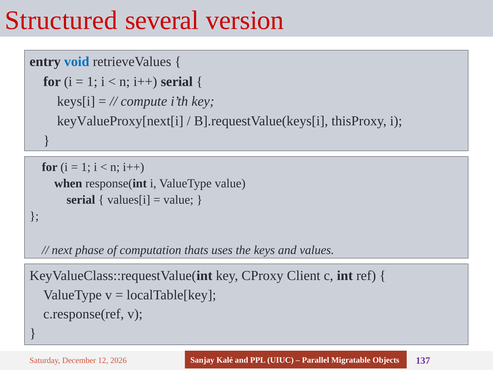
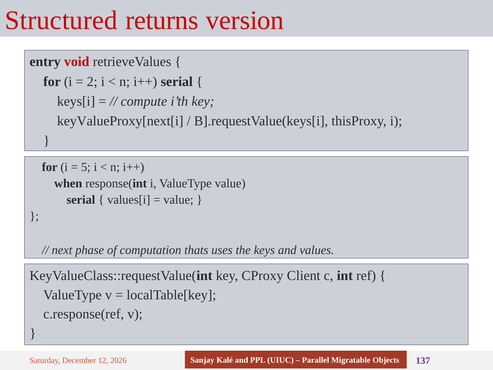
several: several -> returns (162, 20)
void colour: blue -> red (77, 62)
1: 1 -> 2 (92, 81)
1: 1 -> 5 (86, 167)
